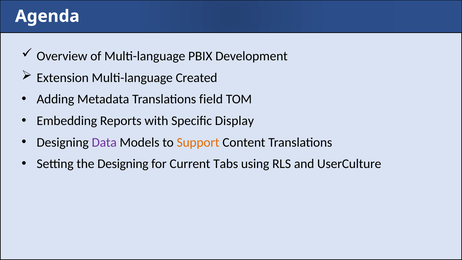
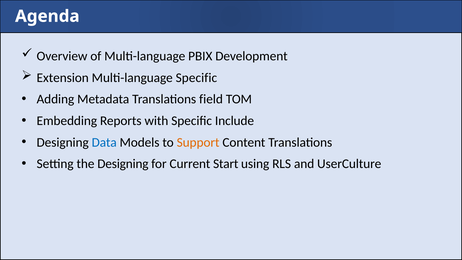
Multi-language Created: Created -> Specific (196, 78)
Display: Display -> Include (234, 121)
Data colour: purple -> blue (104, 142)
Tabs: Tabs -> Start (226, 164)
